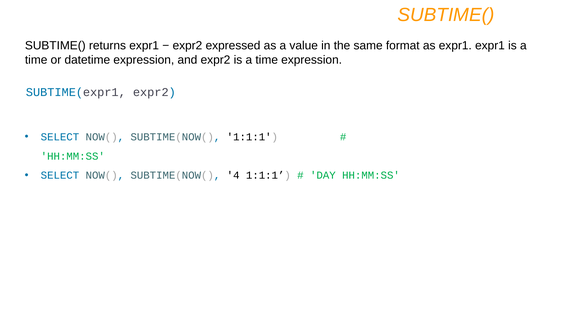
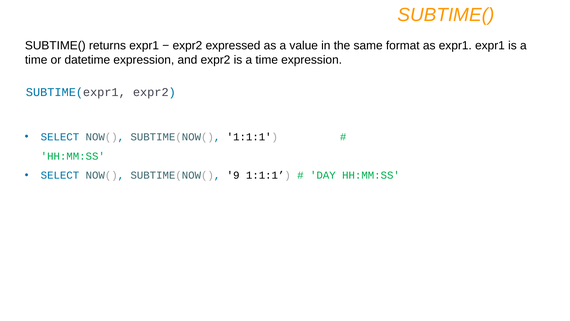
4: 4 -> 9 (233, 175)
